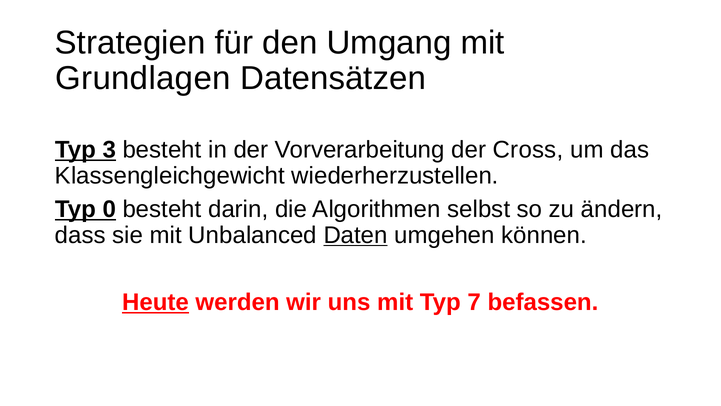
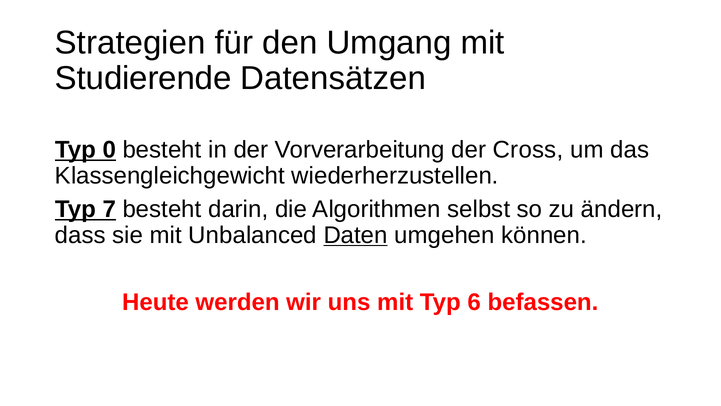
Grundlagen: Grundlagen -> Studierende (143, 78)
3: 3 -> 0 (109, 149)
0: 0 -> 7 (109, 209)
Heute underline: present -> none (155, 302)
7: 7 -> 6 (474, 302)
